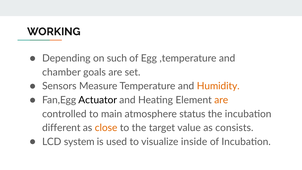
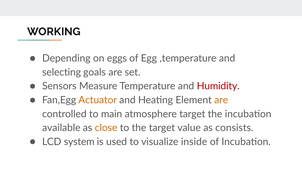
such: such -> eggs (117, 58)
chamber: chamber -> selecting (62, 72)
Humidity colour: orange -> red (218, 86)
Actuator colour: black -> orange (98, 100)
atmosphere status: status -> target (192, 114)
different: different -> available (61, 128)
